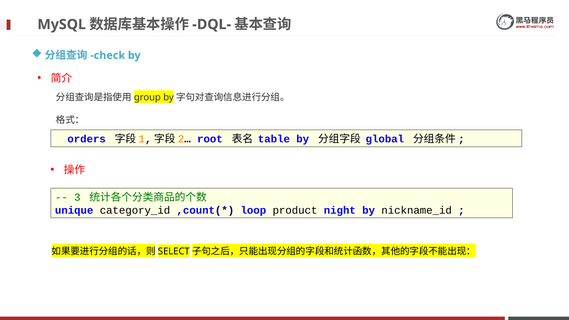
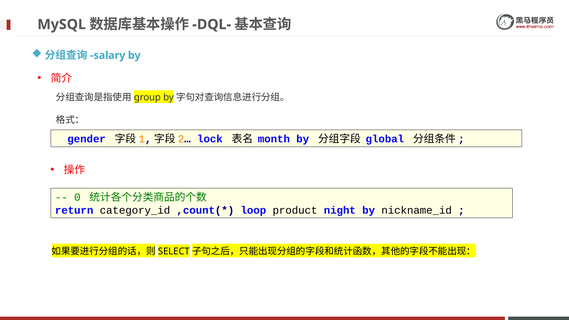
check: check -> salary (108, 55)
orders: orders -> gender (87, 139)
root: root -> lock (210, 139)
table: table -> month (274, 139)
3: 3 -> 0 (77, 197)
unique: unique -> return (74, 210)
